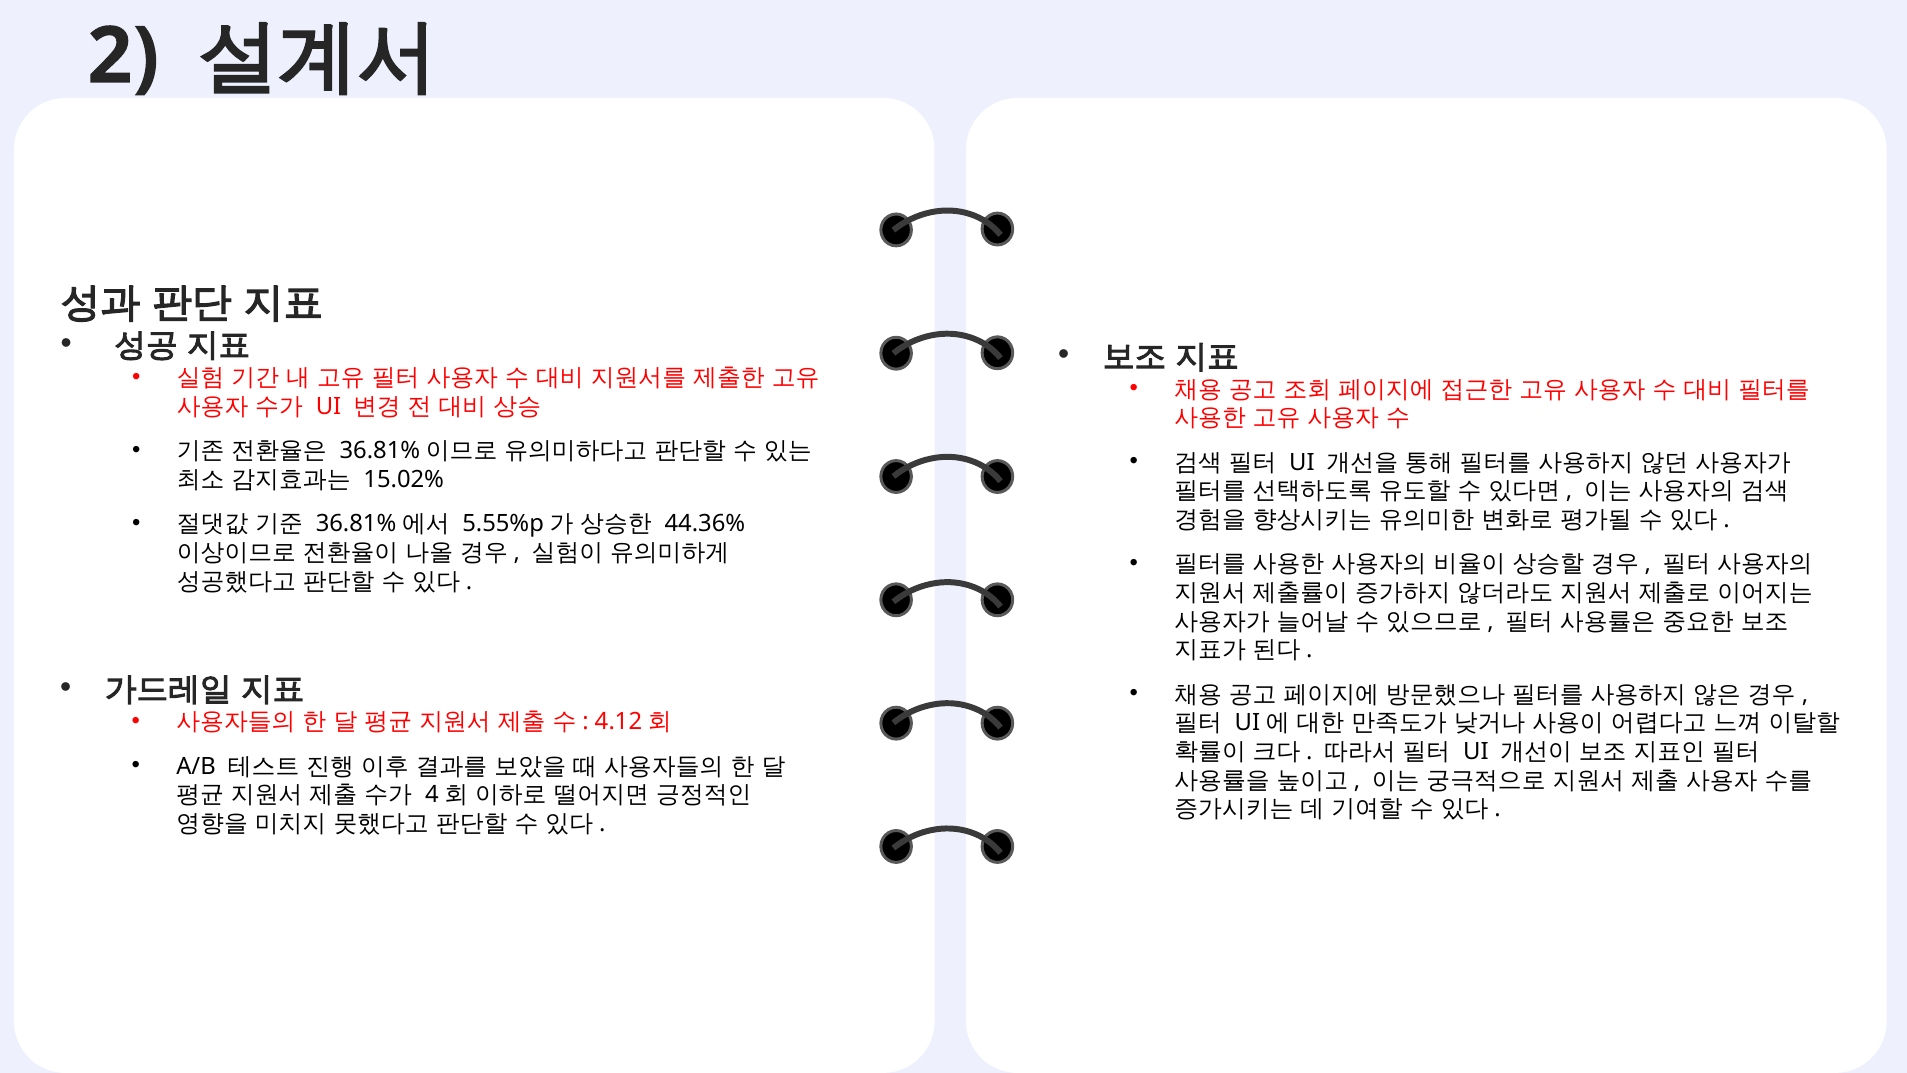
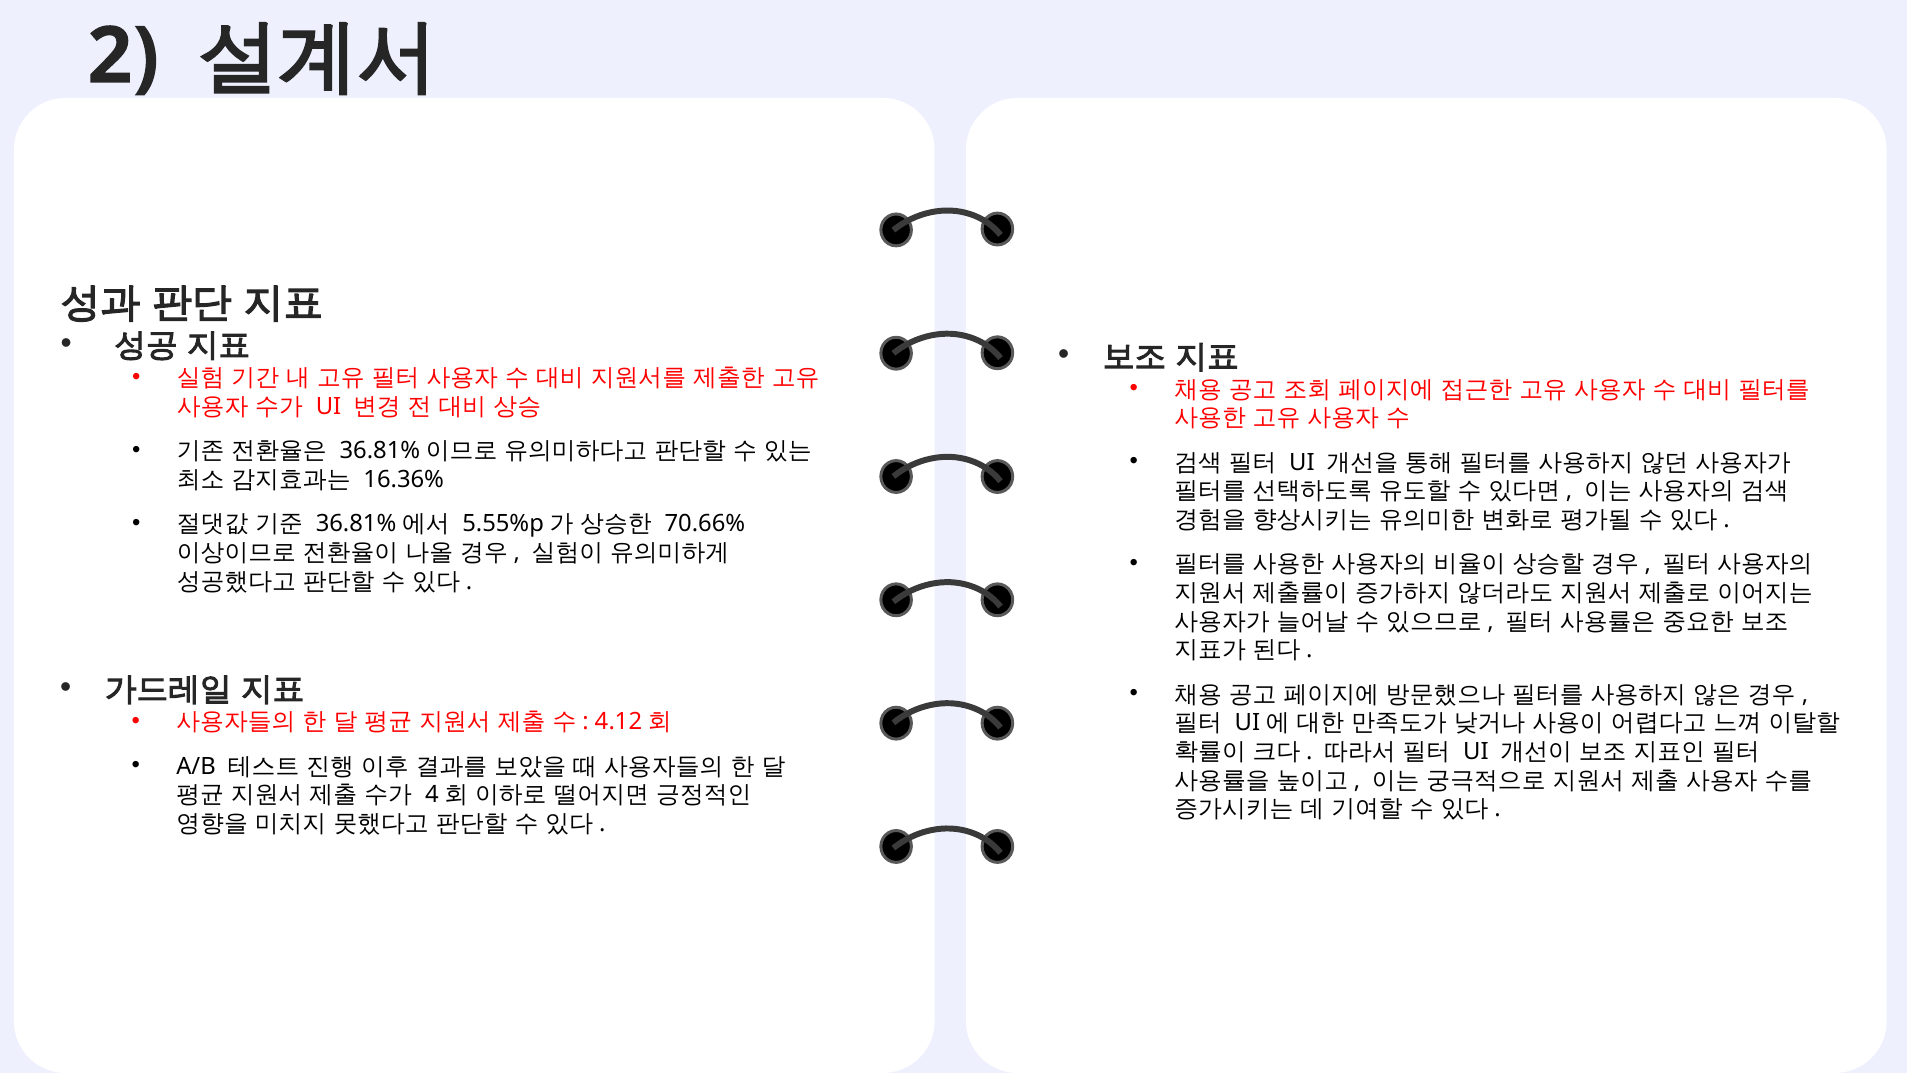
15.02%: 15.02% -> 16.36% (404, 479)
44.36%: 44.36% -> 70.66% (705, 524)
